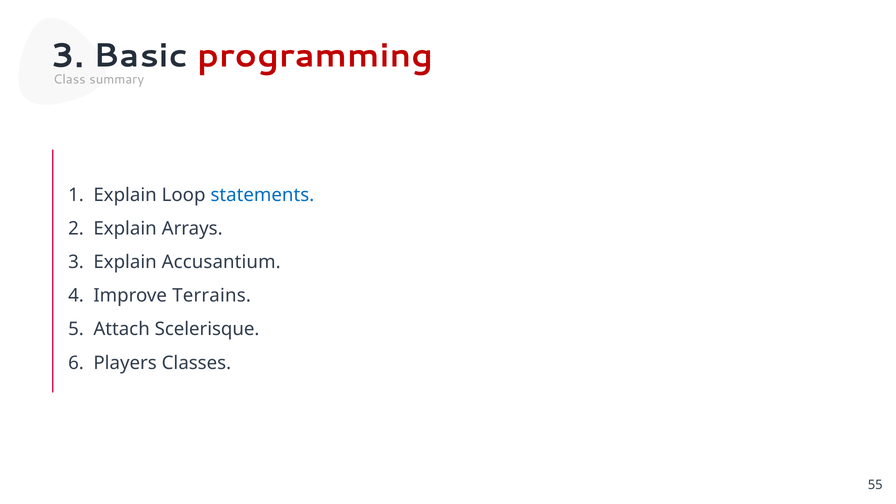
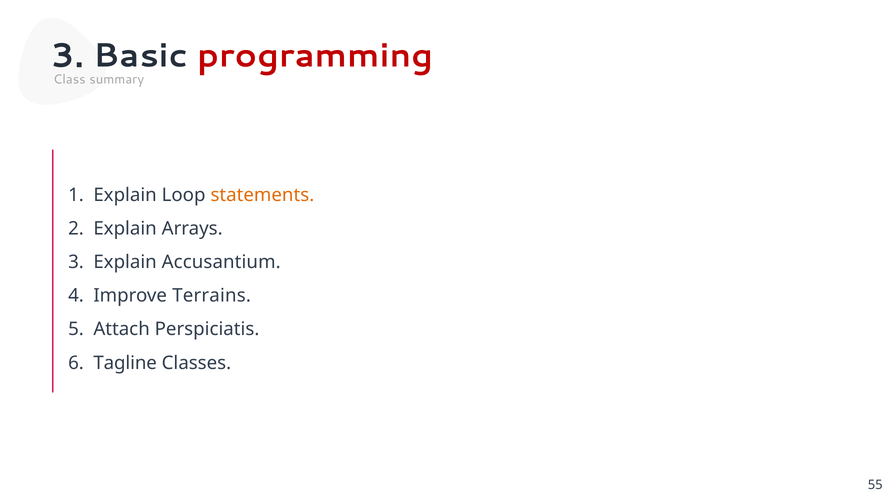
statements colour: blue -> orange (262, 195)
Scelerisque: Scelerisque -> Perspiciatis (207, 329)
Players: Players -> Tagline (125, 363)
